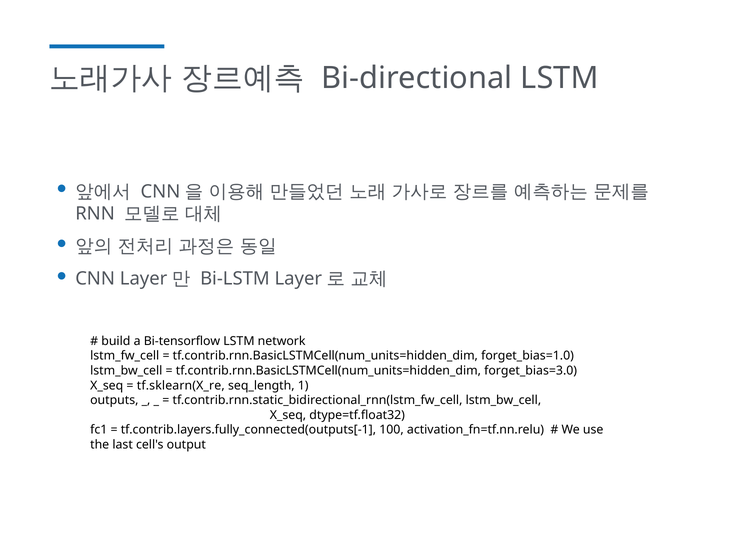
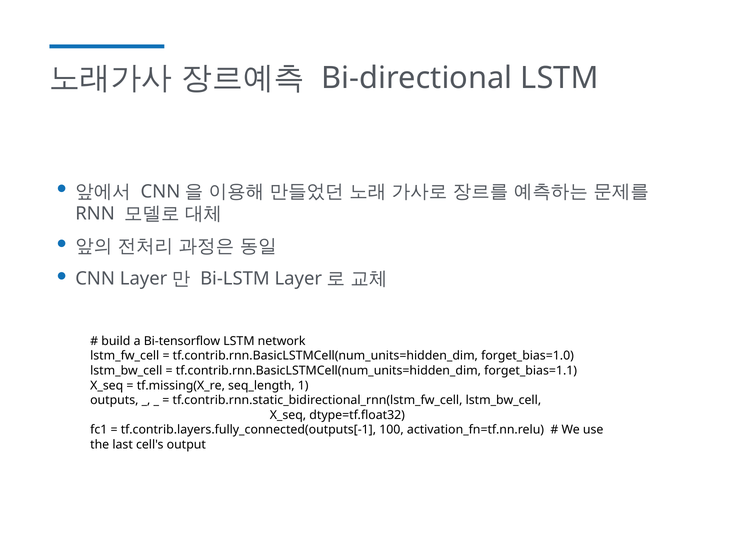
forget_bias=3.0: forget_bias=3.0 -> forget_bias=1.1 (531, 371)
tf.sklearn(X_re: tf.sklearn(X_re -> tf.missing(X_re (181, 385)
